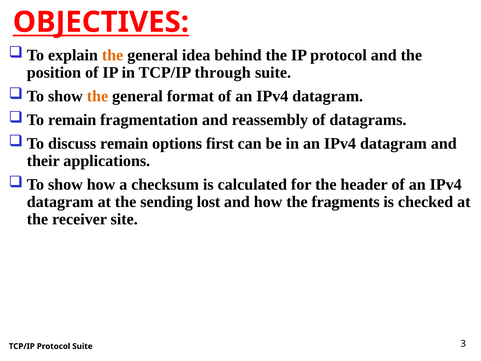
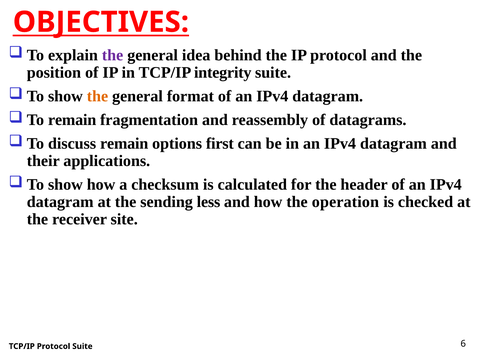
the colour: orange -> purple (113, 55)
through: through -> integrity (223, 72)
lost: lost -> less (208, 202)
fragments: fragments -> operation (345, 202)
3: 3 -> 6 (463, 344)
